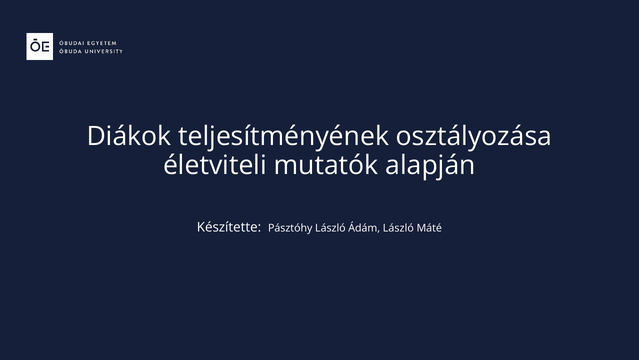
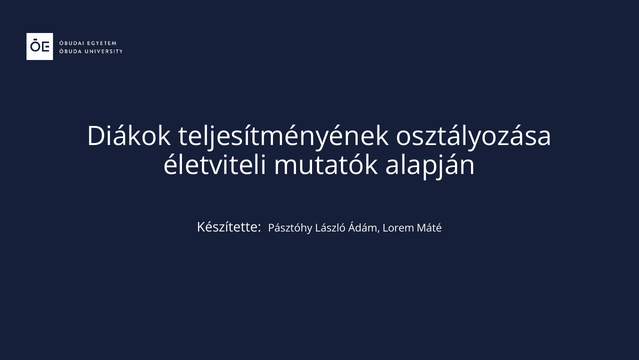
Ádám László: László -> Lorem (398, 228)
